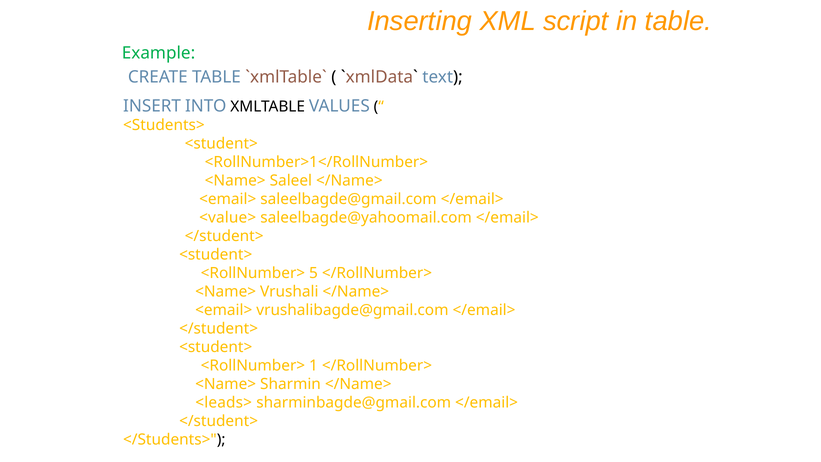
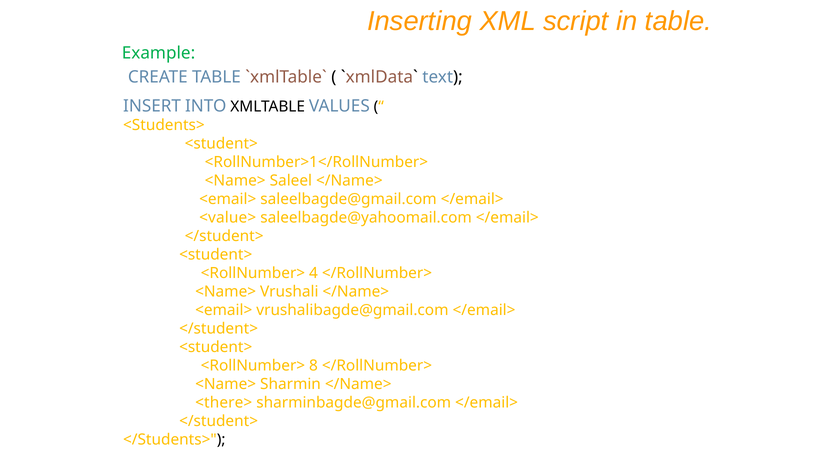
5: 5 -> 4 (314, 273)
1: 1 -> 8 (314, 365)
<leads>: <leads> -> <there> (224, 402)
